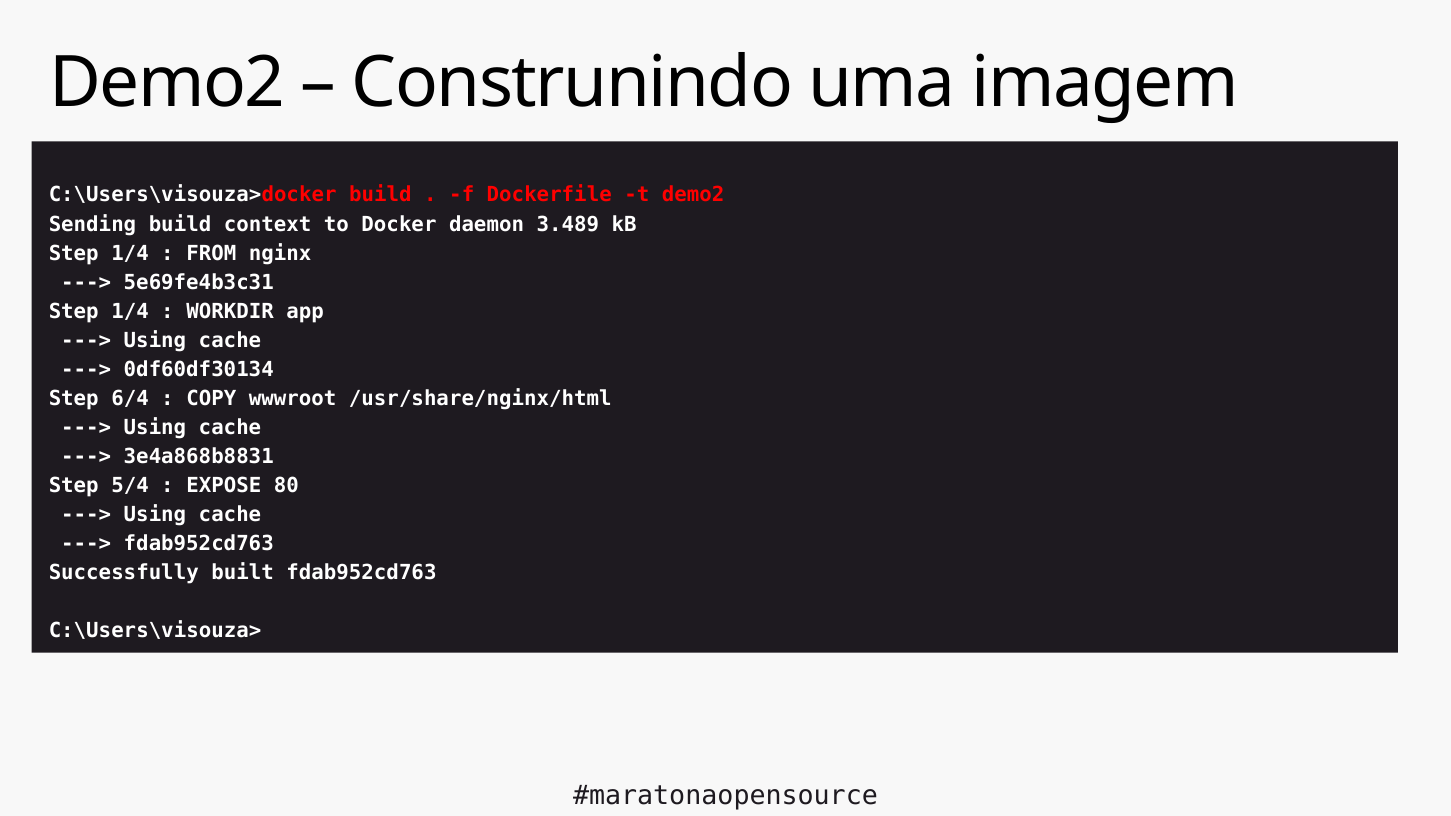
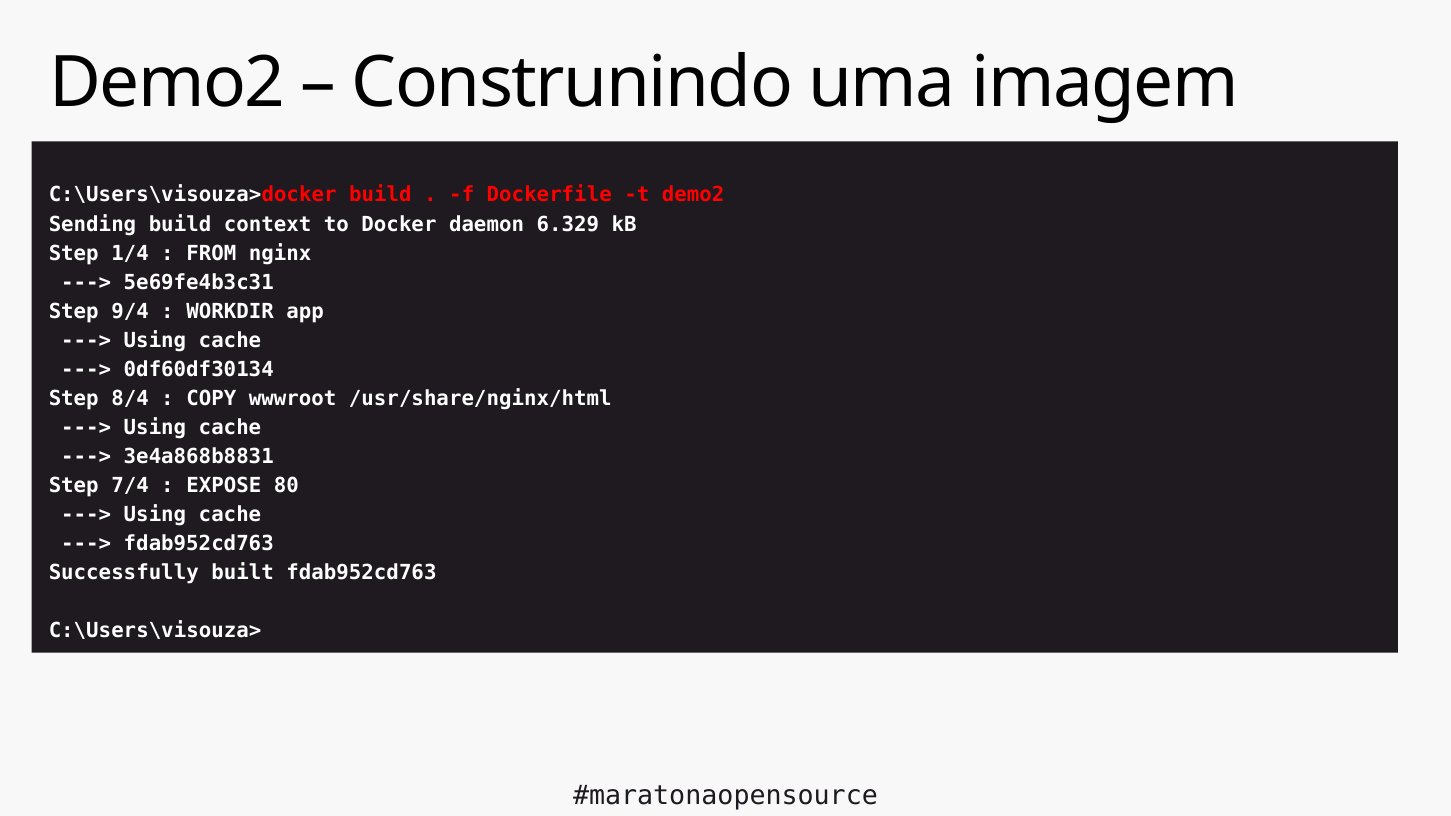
3.489: 3.489 -> 6.329 (568, 224)
1/4: 1/4 -> 9/4 (130, 311)
6/4: 6/4 -> 8/4 (130, 399)
5/4: 5/4 -> 7/4 (130, 486)
